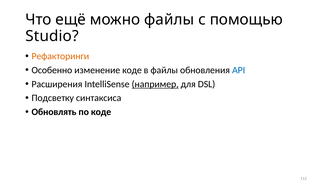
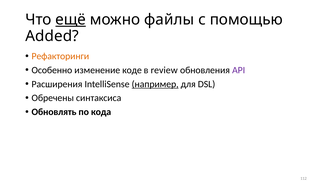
ещё underline: none -> present (71, 20)
Studio: Studio -> Added (52, 36)
в файлы: файлы -> review (164, 70)
API colour: blue -> purple (239, 70)
Подсветку: Подсветку -> Обречены (53, 98)
по коде: коде -> кода (101, 112)
